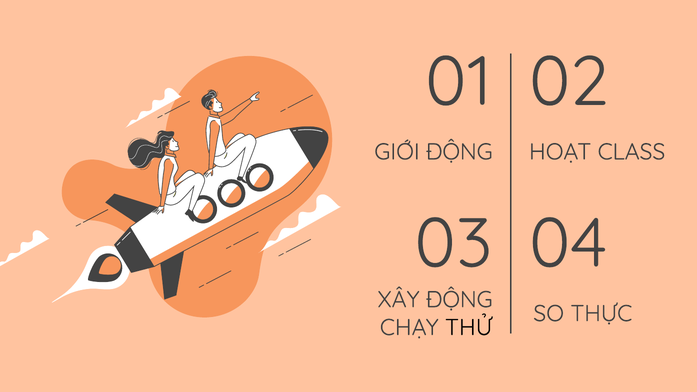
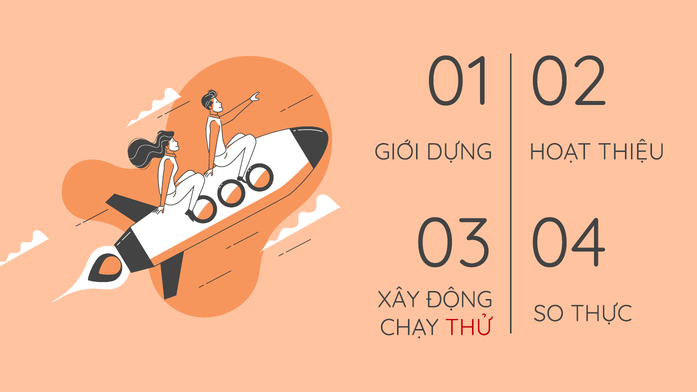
GIỚI ĐỘNG: ĐỘNG -> DỰNG (459, 152)
CLASS: CLASS -> THIỆU (631, 152)
THỬ colour: black -> red (469, 328)
